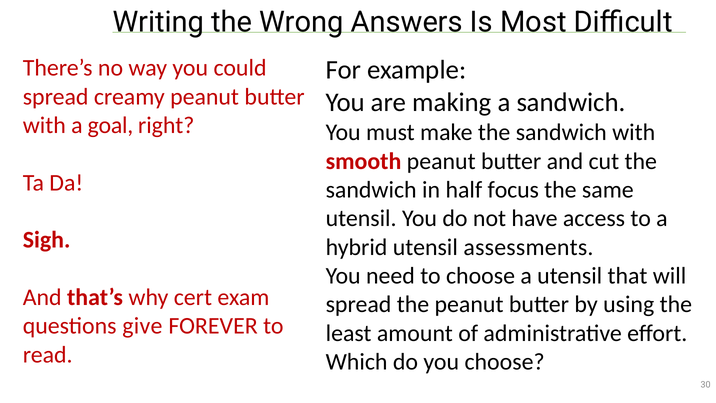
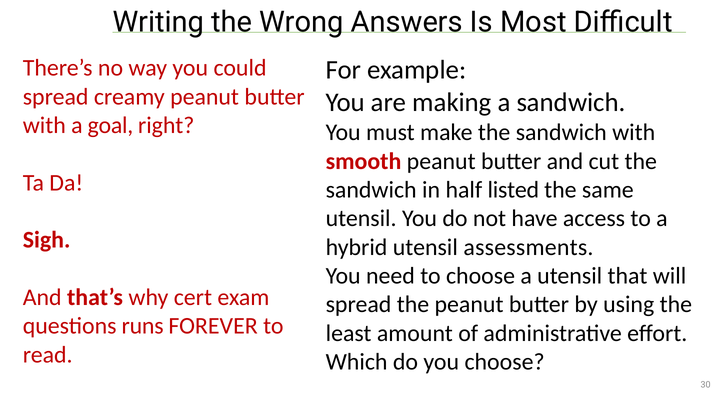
focus: focus -> listed (513, 190)
give: give -> runs (143, 326)
